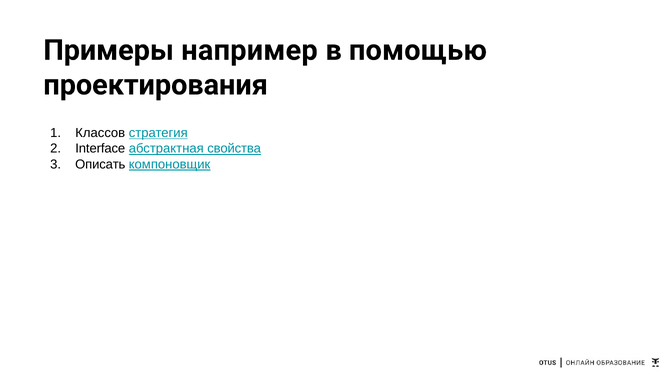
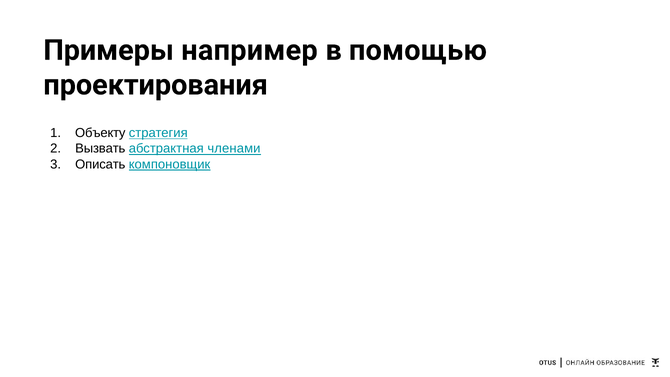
Классов: Классов -> Объекту (100, 133)
Interface: Interface -> Вызвать (100, 149)
свойства: свойства -> членами (234, 149)
